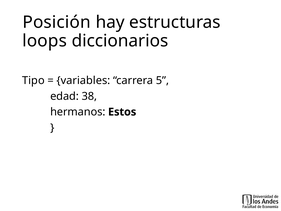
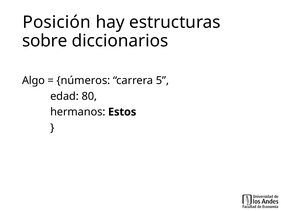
loops: loops -> sobre (45, 41)
Tipo: Tipo -> Algo (33, 80)
variables: variables -> números (83, 80)
38: 38 -> 80 (89, 96)
